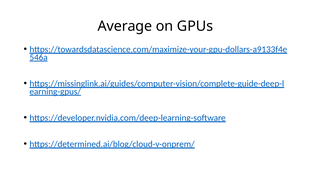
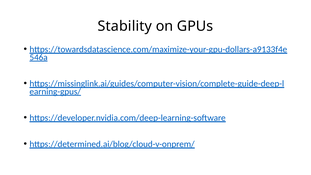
Average: Average -> Stability (125, 26)
